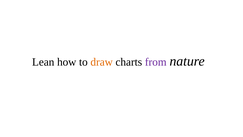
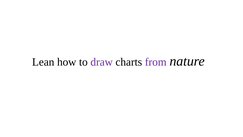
draw colour: orange -> purple (102, 62)
